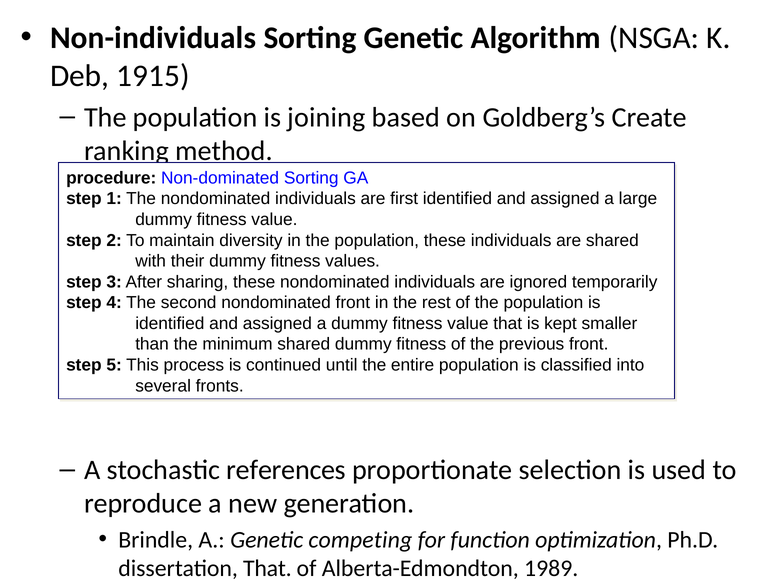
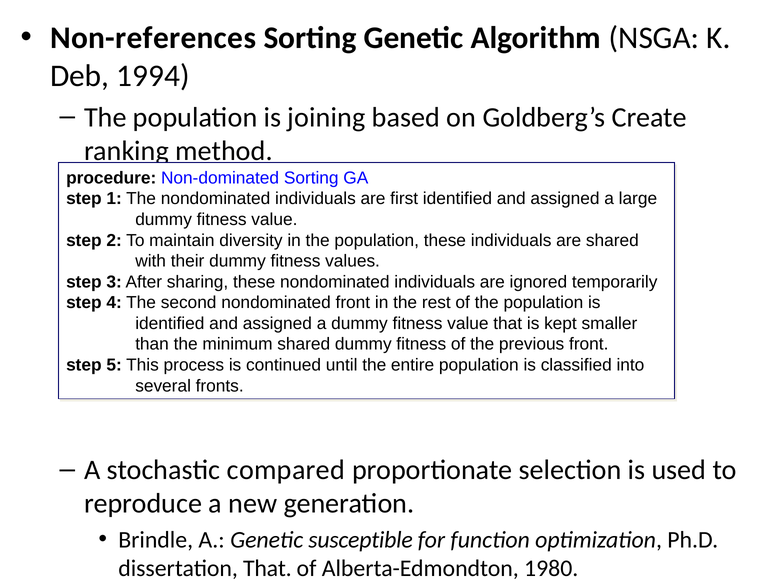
Non-individuals: Non-individuals -> Non-references (153, 38)
1915: 1915 -> 1994 (153, 76)
references: references -> compared (286, 470)
competing: competing -> susceptible (361, 540)
1989: 1989 -> 1980 (551, 568)
